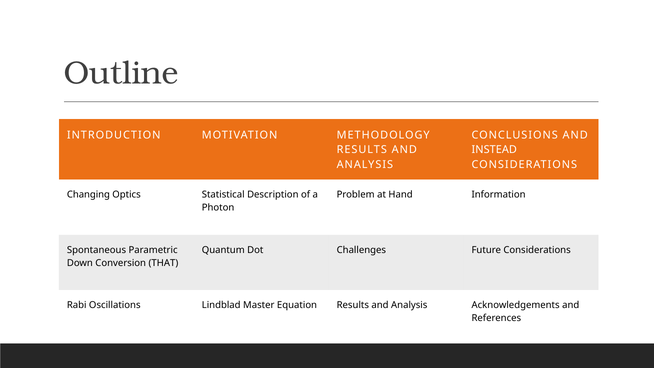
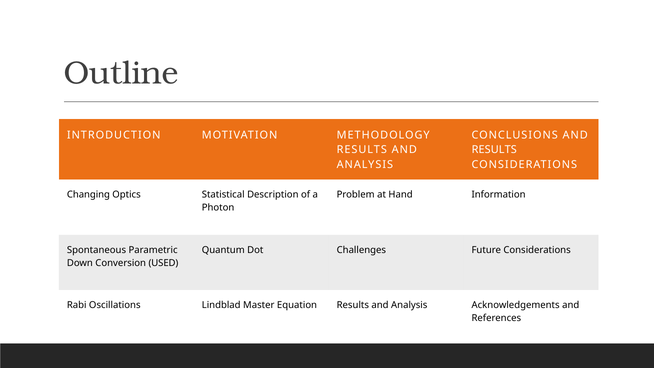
INSTEAD: INSTEAD -> RESULTS (494, 150)
THAT: THAT -> USED (163, 263)
